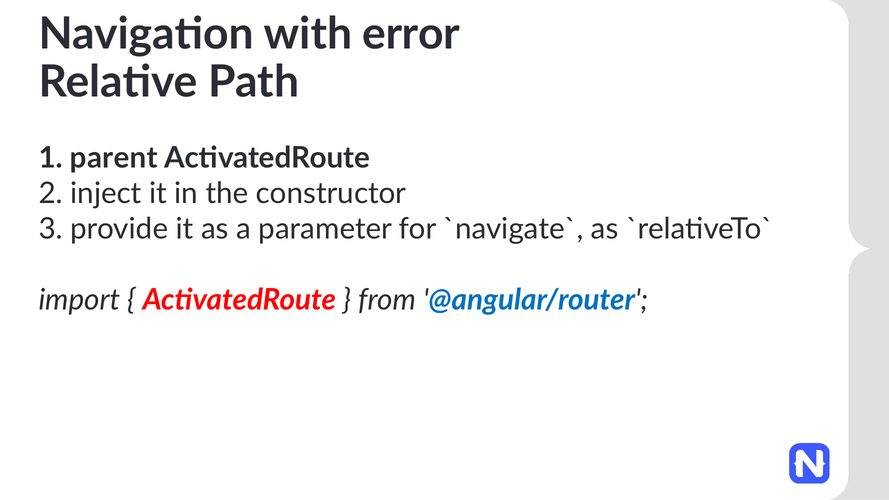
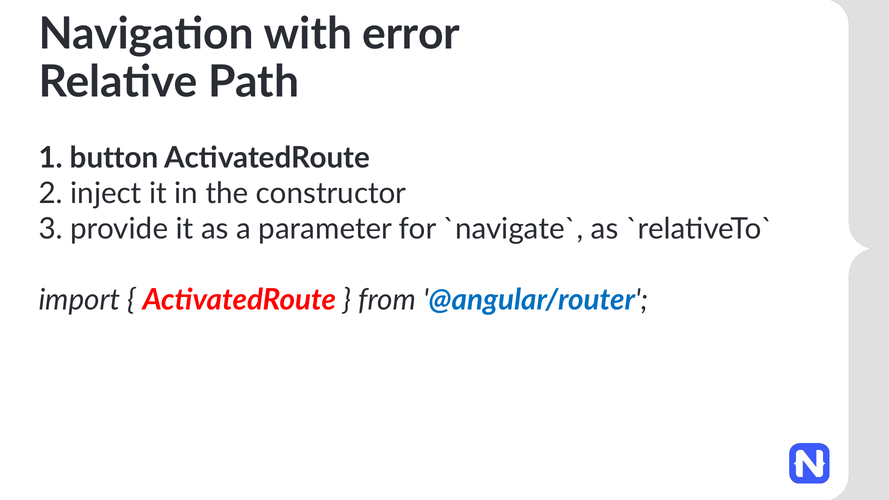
parent: parent -> button (114, 158)
